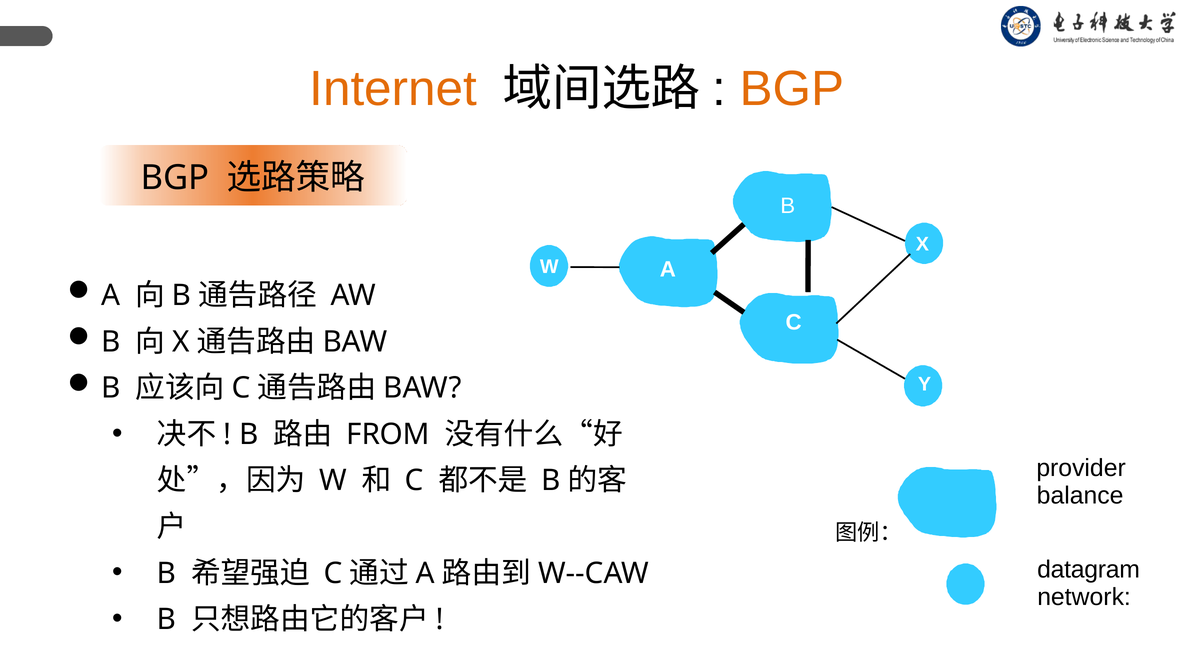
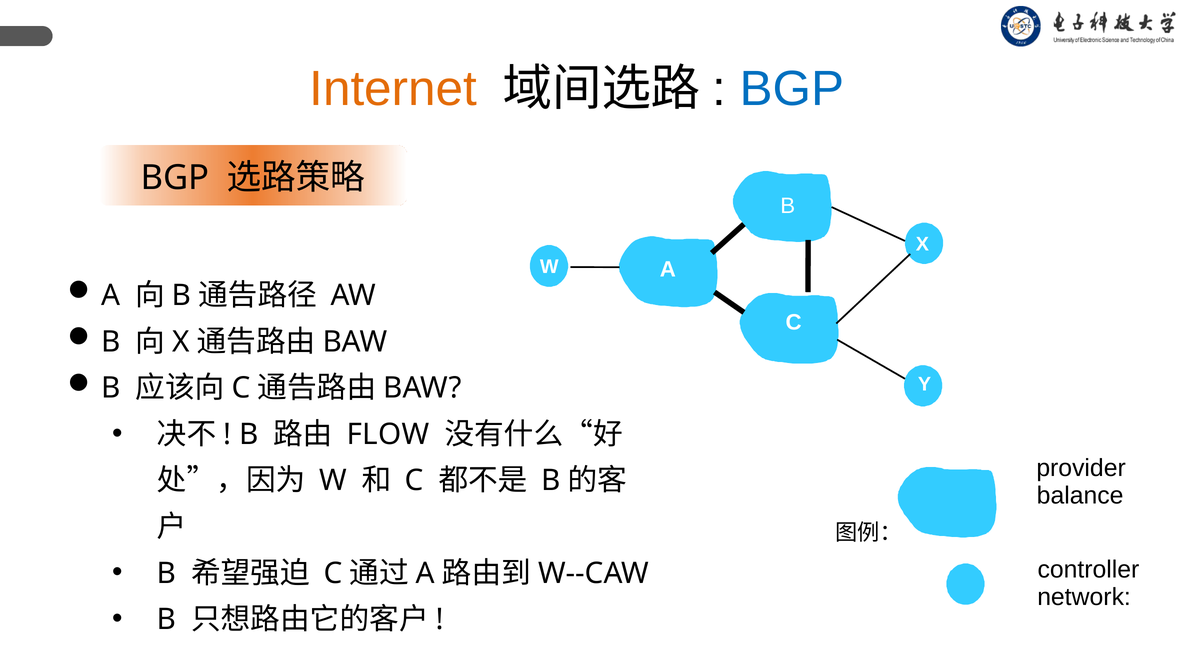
BGP colour: orange -> blue (792, 89)
FROM: FROM -> FLOW (388, 435)
datagram: datagram -> controller (1088, 570)
